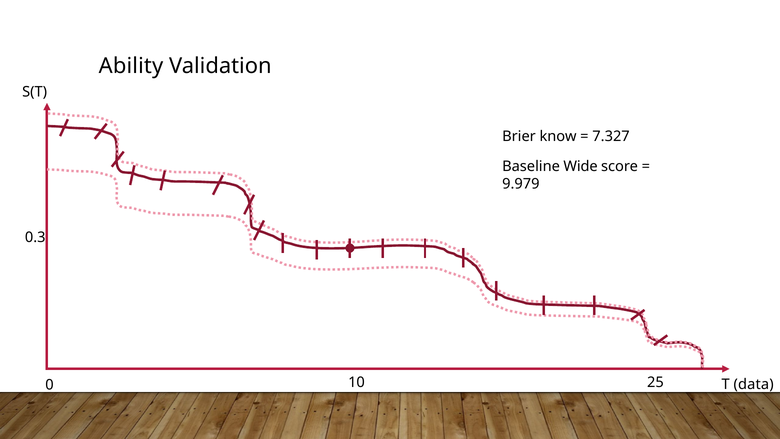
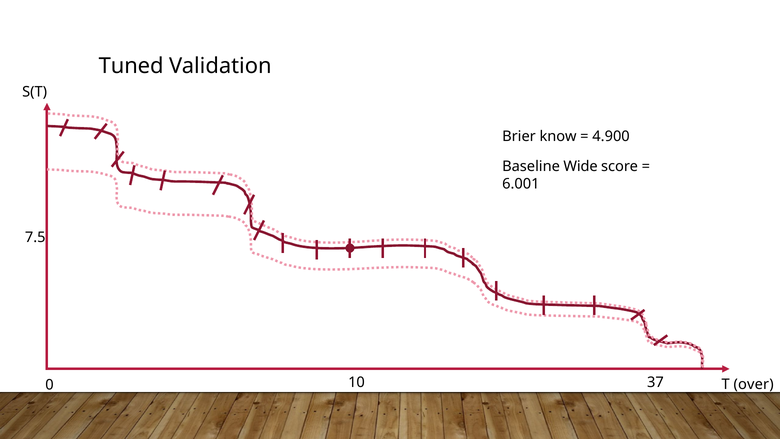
Ability: Ability -> Tuned (131, 66)
7.327: 7.327 -> 4.900 (611, 136)
9.979: 9.979 -> 6.001 (521, 184)
0.3: 0.3 -> 7.5 (35, 237)
data: data -> over (754, 384)
25: 25 -> 37 (655, 382)
